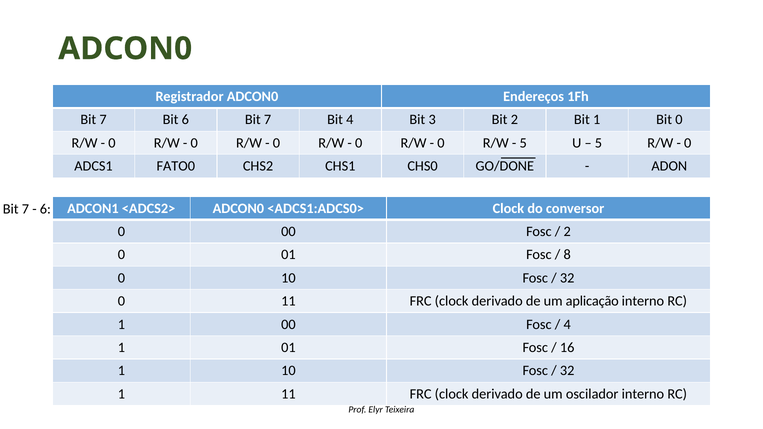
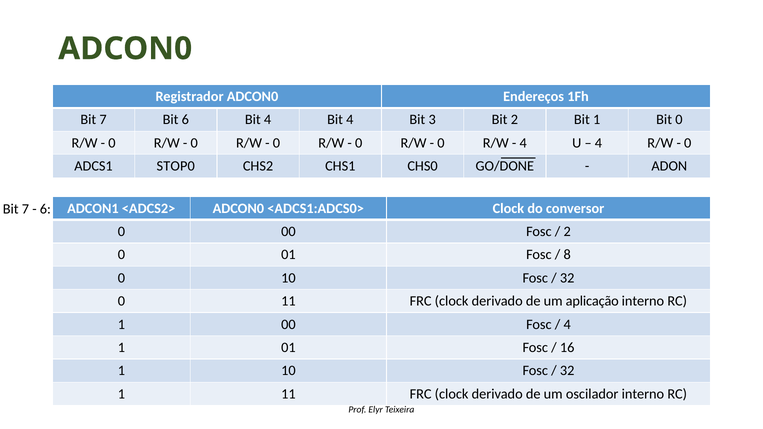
6 Bit 7: 7 -> 4 (268, 120)
5: 5 -> 4 (523, 143)
5: 5 -> 4 (598, 143)
FATO0: FATO0 -> STOP0 (176, 166)
